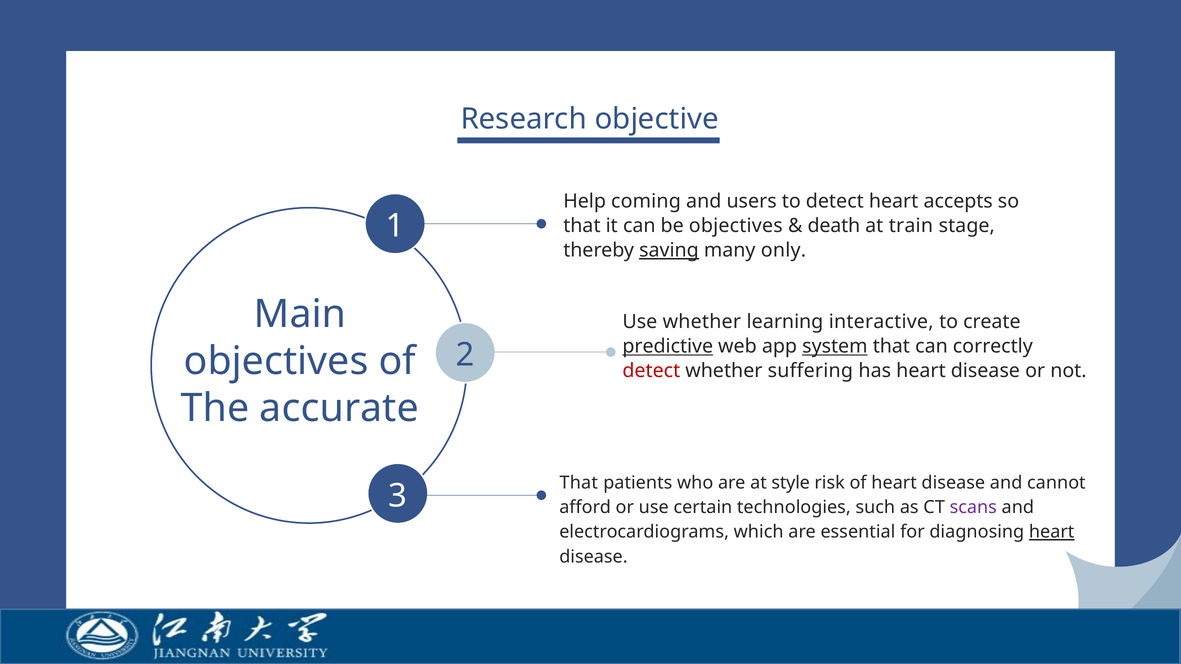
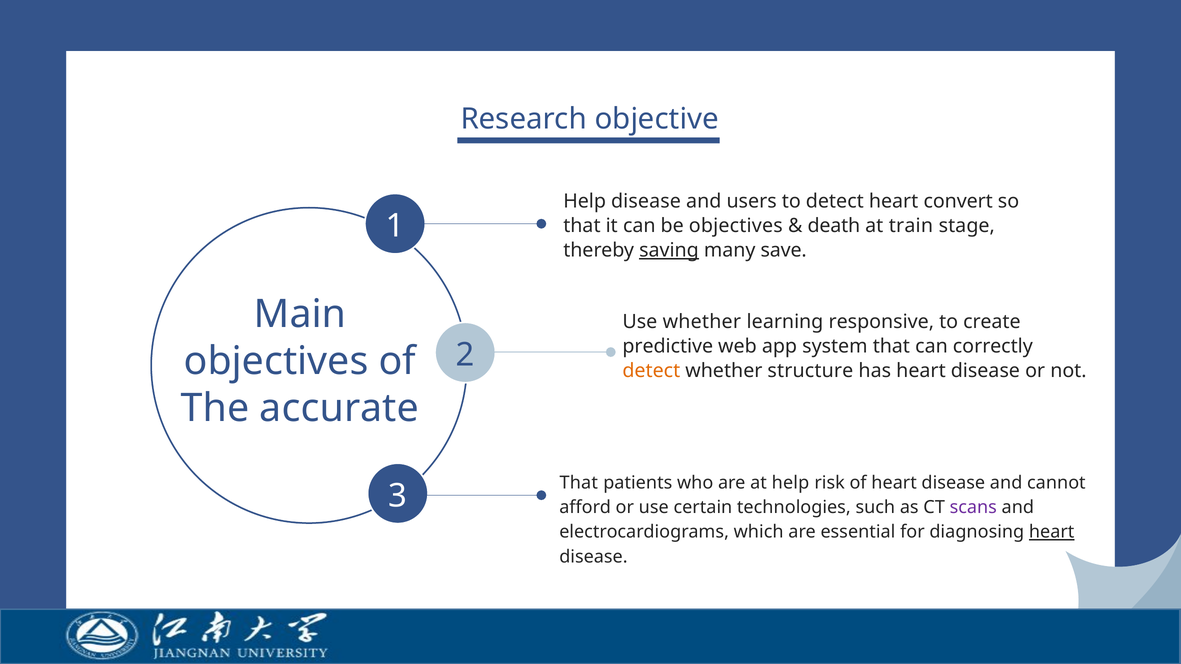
Help coming: coming -> disease (646, 201)
accepts: accepts -> convert (958, 201)
only: only -> save (784, 250)
interactive: interactive -> responsive (881, 322)
predictive underline: present -> none (668, 347)
system underline: present -> none (835, 347)
detect colour: red -> orange (651, 371)
suffering: suffering -> structure (810, 371)
at style: style -> help (790, 483)
